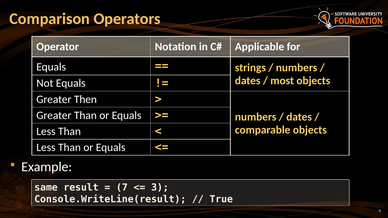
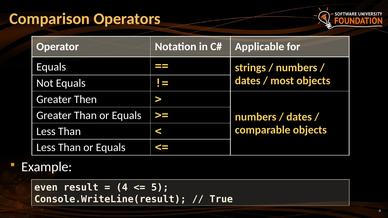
same: same -> even (46, 188)
7: 7 -> 4 (122, 188)
3: 3 -> 5 (160, 188)
